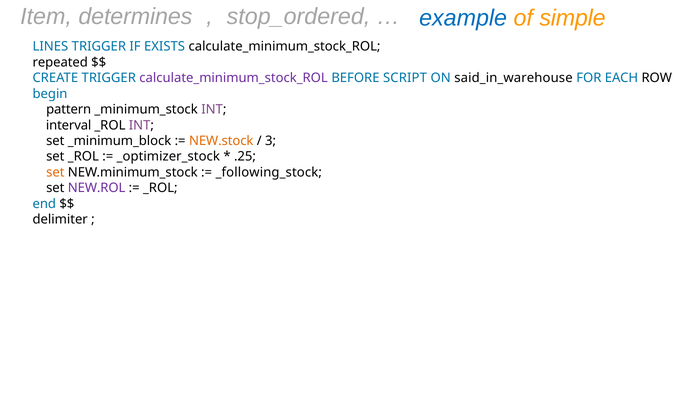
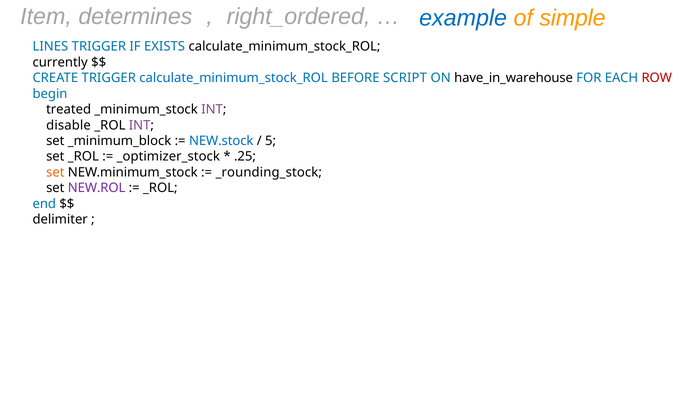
stop_ordered: stop_ordered -> right_ordered (299, 17)
repeated: repeated -> currently (60, 62)
calculate_minimum_stock_ROL colour: purple -> blue (234, 78)
said_in_warehouse: said_in_warehouse -> have_in_warehouse (514, 78)
ROW colour: black -> red (657, 78)
pattern: pattern -> treated (69, 109)
interval: interval -> disable (69, 125)
NEW.stock colour: orange -> blue (221, 141)
3: 3 -> 5 (271, 141)
_following_stock: _following_stock -> _rounding_stock (269, 172)
